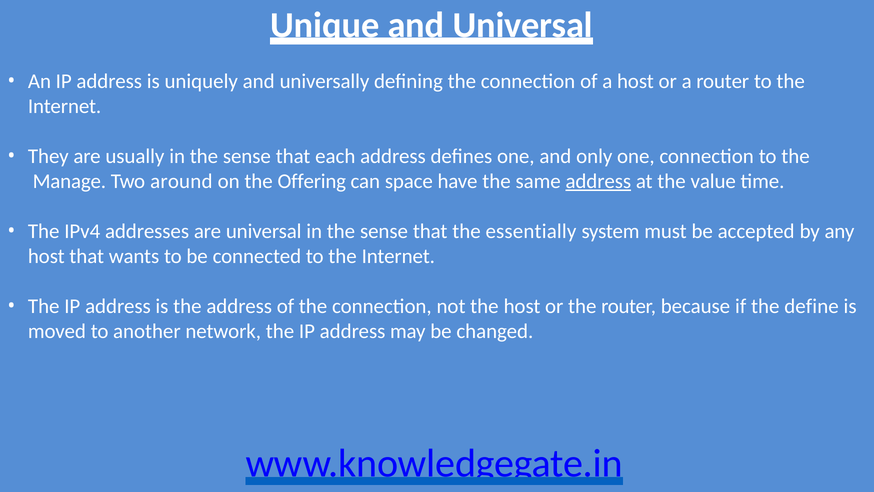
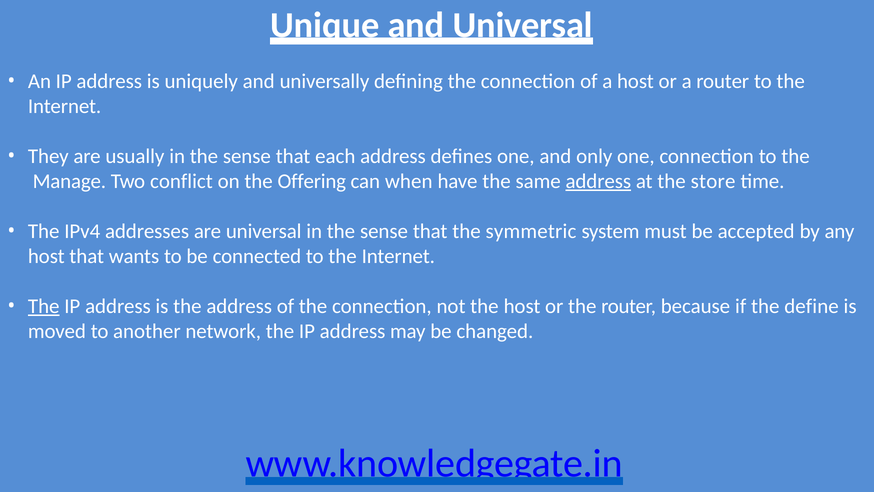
around: around -> conflict (181, 181)
space: space -> when (409, 181)
value: value -> store (713, 181)
essentially: essentially -> symmetric (531, 231)
The underline: none -> present (44, 306)
